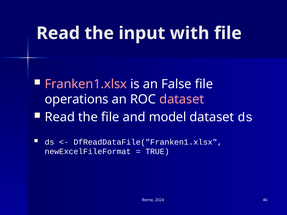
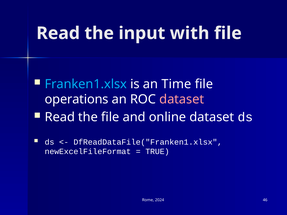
Franken1.xlsx colour: pink -> light blue (86, 84)
False: False -> Time (176, 84)
model: model -> online (167, 117)
